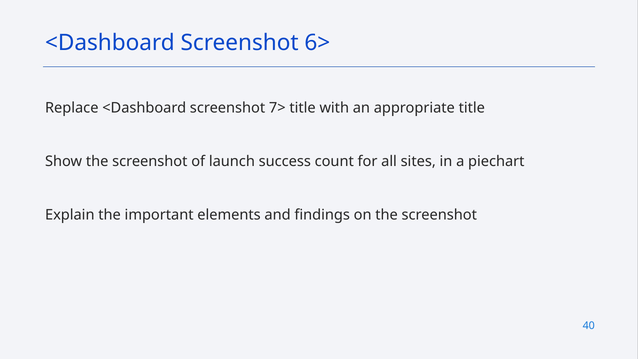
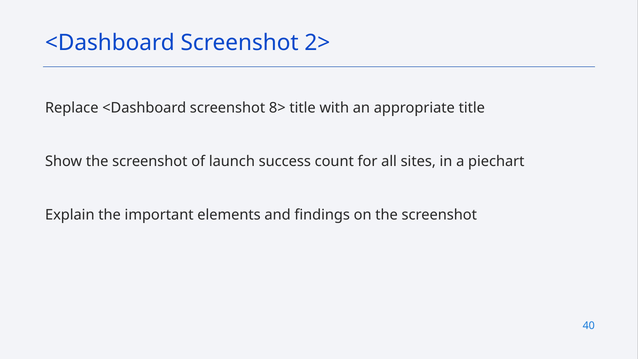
6>: 6> -> 2> (317, 43)
7>: 7> -> 8> (277, 108)
